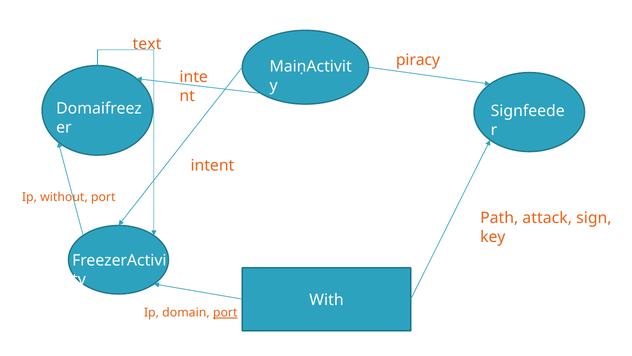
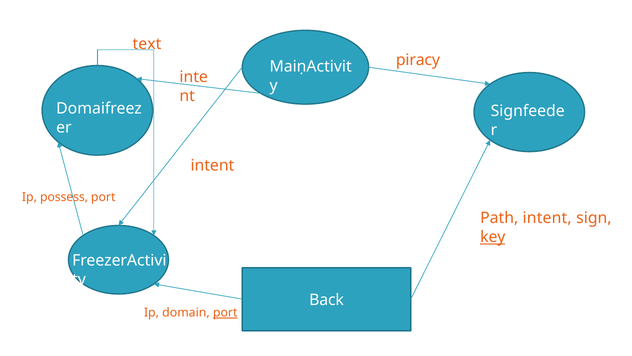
without: without -> possess (64, 197)
Path attack: attack -> intent (547, 218)
key underline: none -> present (493, 237)
With: With -> Back (327, 300)
